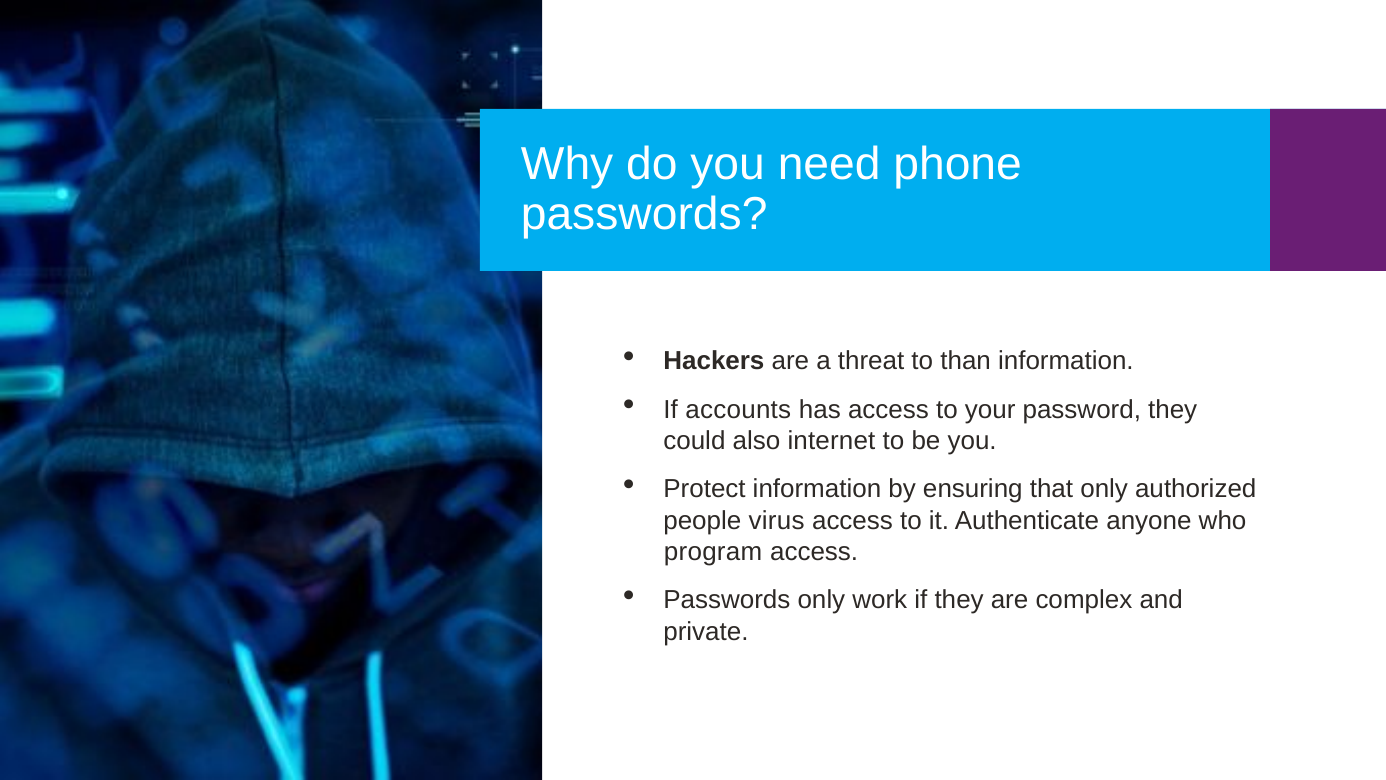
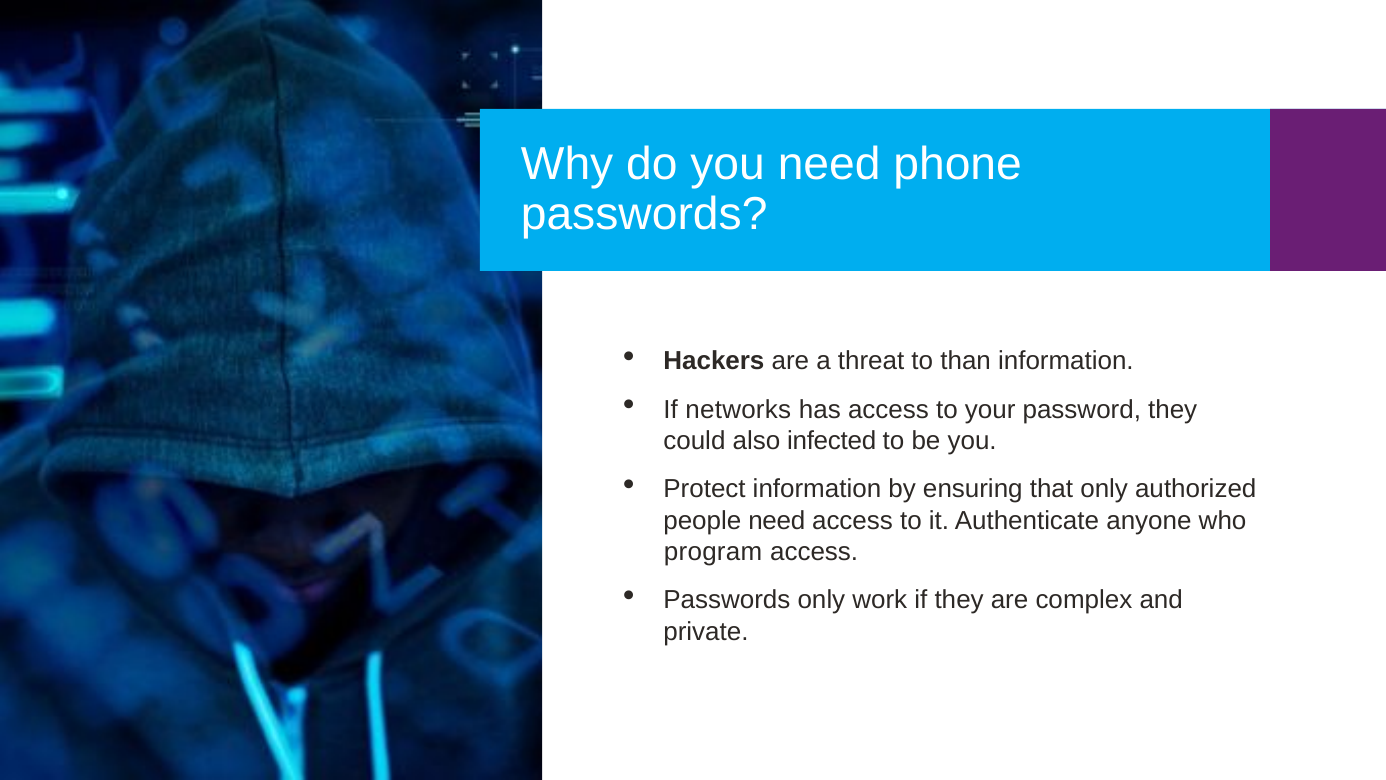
accounts: accounts -> networks (738, 409)
internet: internet -> infected (832, 441)
people virus: virus -> need (777, 520)
